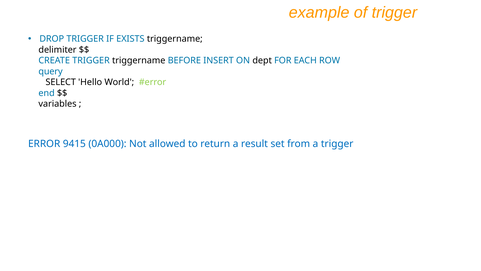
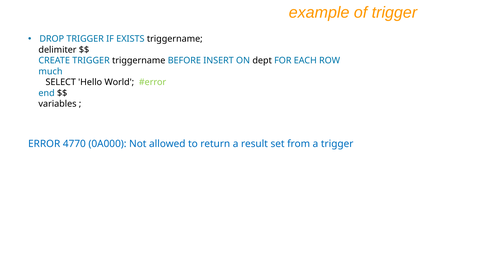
query: query -> much (50, 71)
9415: 9415 -> 4770 (74, 144)
